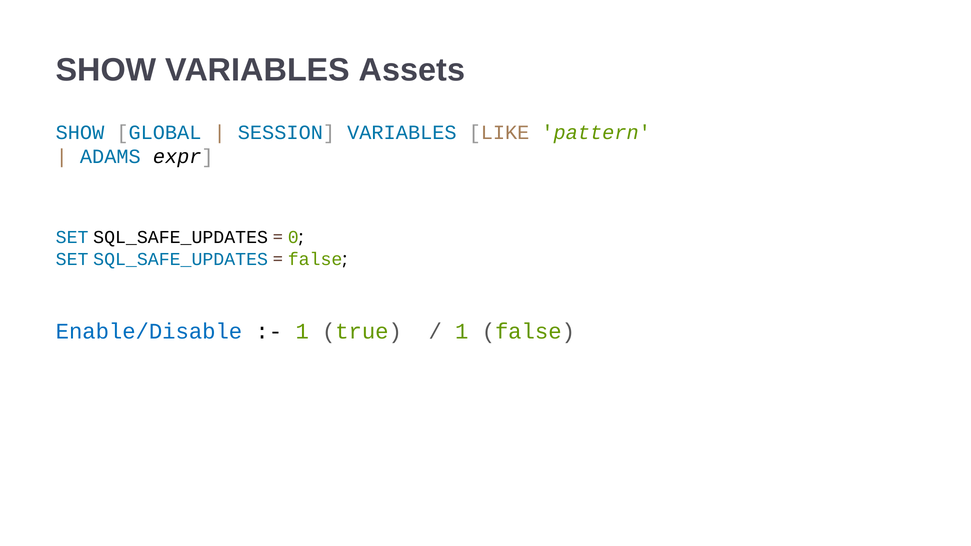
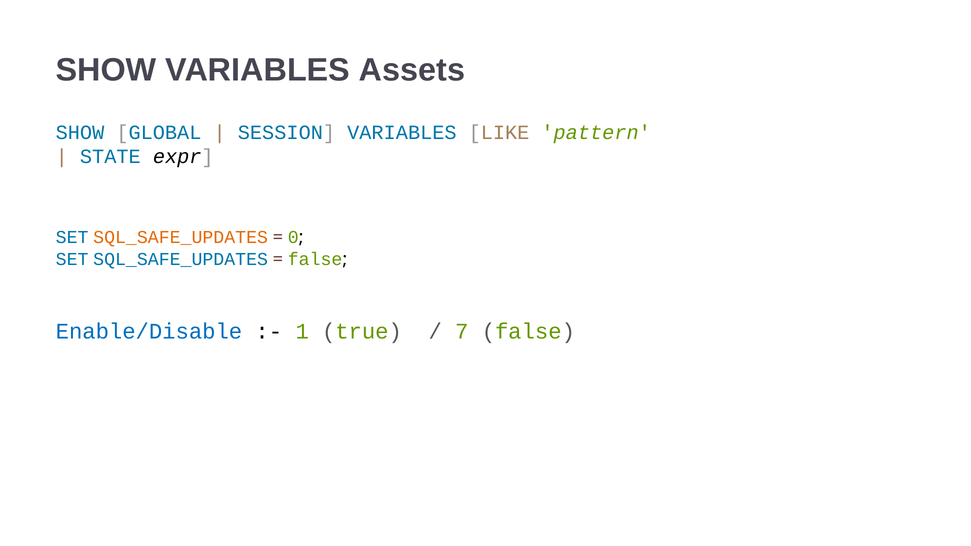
ADAMS: ADAMS -> STATE (110, 157)
SQL_SAFE_UPDATES colour: black -> orange (181, 237)
1: 1 -> 7 (462, 331)
